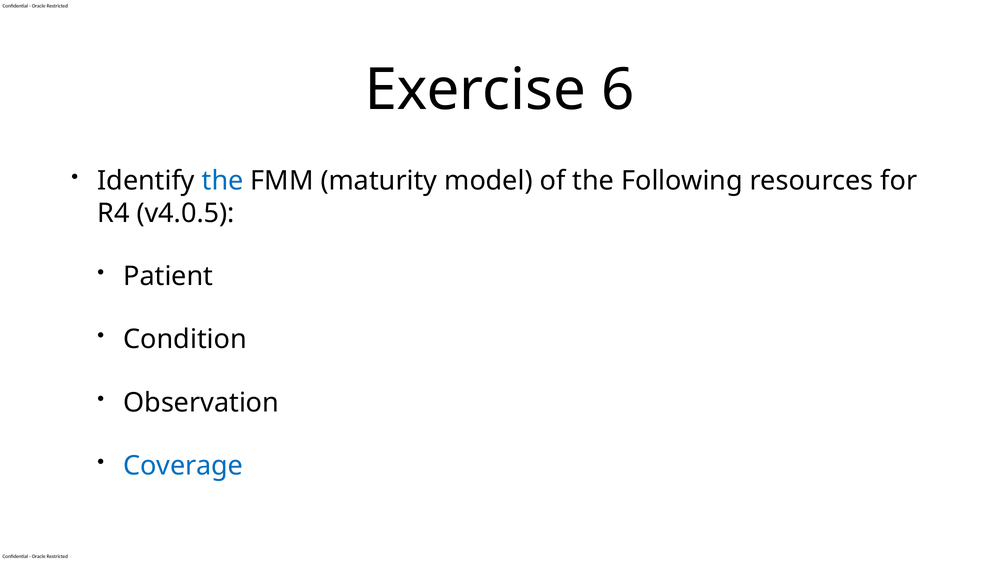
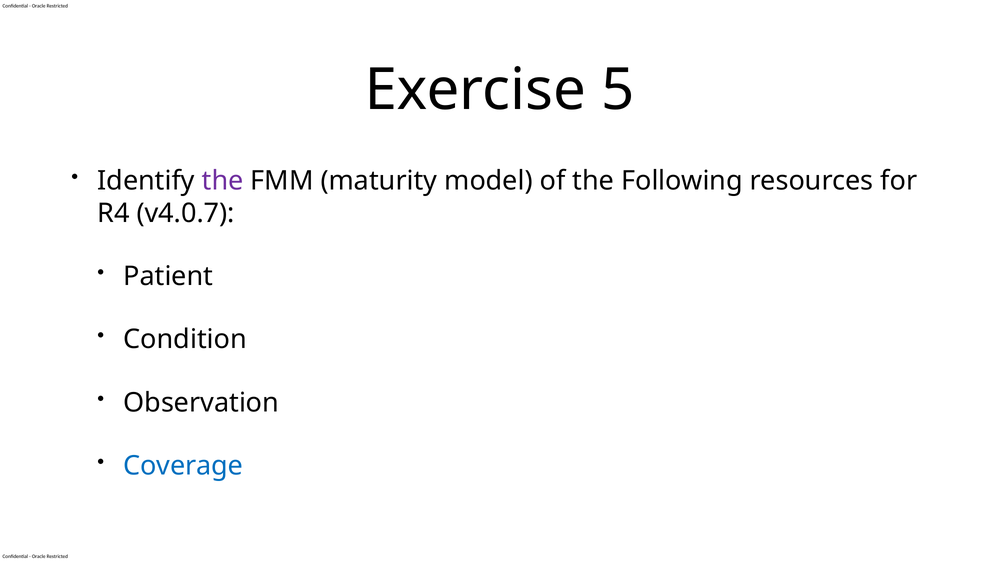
6: 6 -> 5 (618, 90)
the colour: blue -> purple (223, 181)
v4.0.5: v4.0.5 -> v4.0.7 (186, 213)
